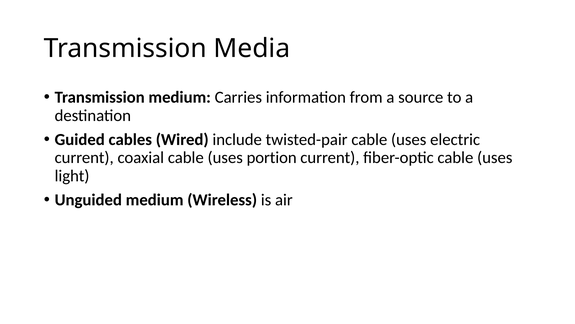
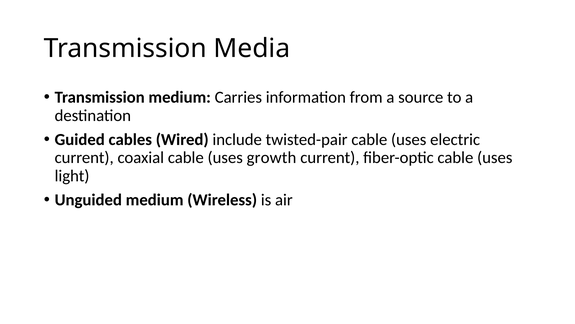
portion: portion -> growth (272, 157)
